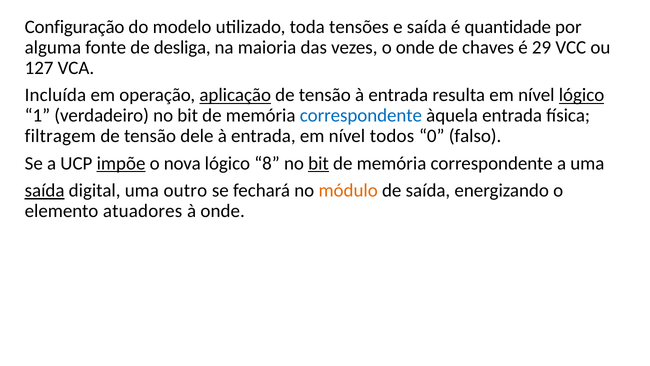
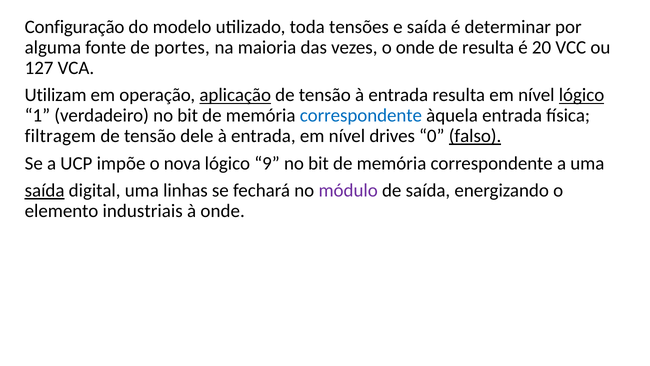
quantidade: quantidade -> determinar (508, 27)
desliga: desliga -> portes (182, 47)
de chaves: chaves -> resulta (488, 47)
29: 29 -> 20 (542, 47)
Incluída: Incluída -> Utilizam (56, 95)
todos: todos -> drives (392, 136)
falso underline: none -> present (475, 136)
impõe underline: present -> none (121, 163)
8: 8 -> 9 (267, 163)
bit underline: present -> none (318, 163)
outro: outro -> linhas (185, 190)
módulo colour: orange -> purple (348, 190)
atuadores: atuadores -> industriais (143, 211)
